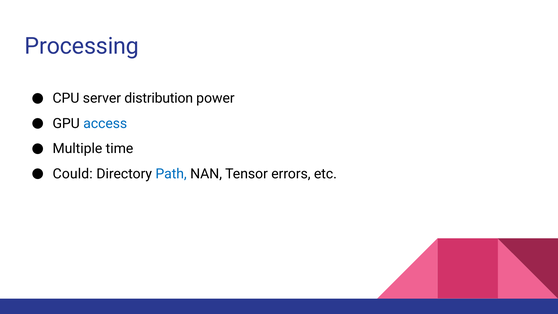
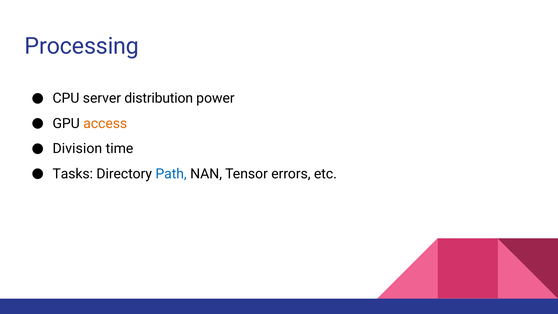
access colour: blue -> orange (105, 123)
Multiple: Multiple -> Division (77, 149)
Could: Could -> Tasks (73, 174)
